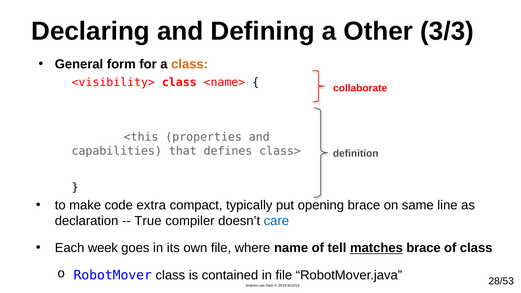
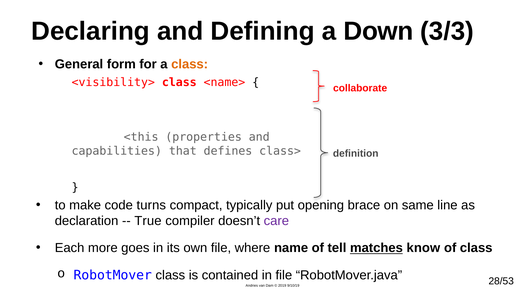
Other: Other -> Down (378, 31)
extra: extra -> turns (151, 205)
care colour: blue -> purple (276, 221)
week: week -> more (103, 248)
matches brace: brace -> know (423, 248)
